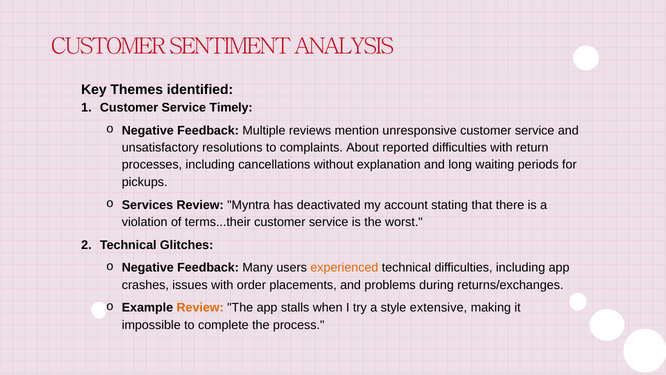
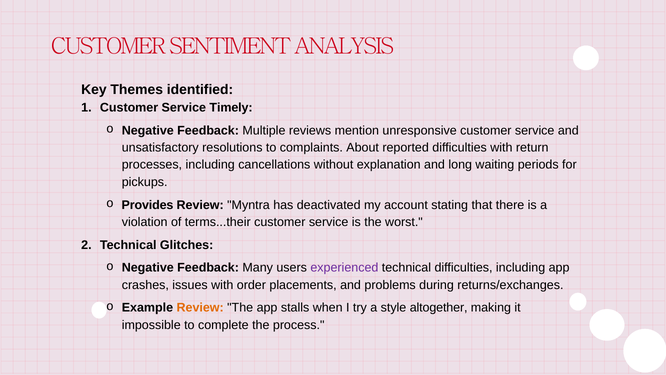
Services: Services -> Provides (148, 205)
experienced colour: orange -> purple (344, 267)
extensive: extensive -> altogether (439, 307)
